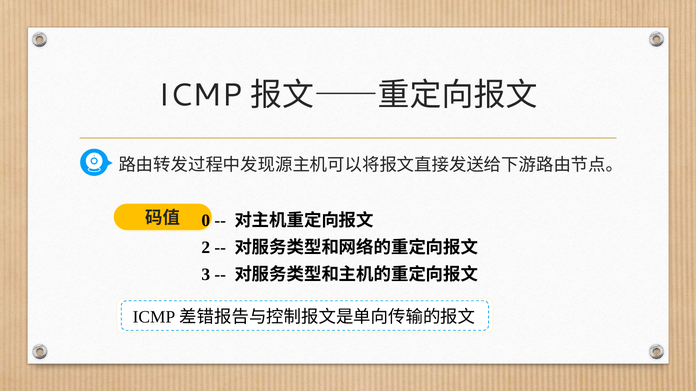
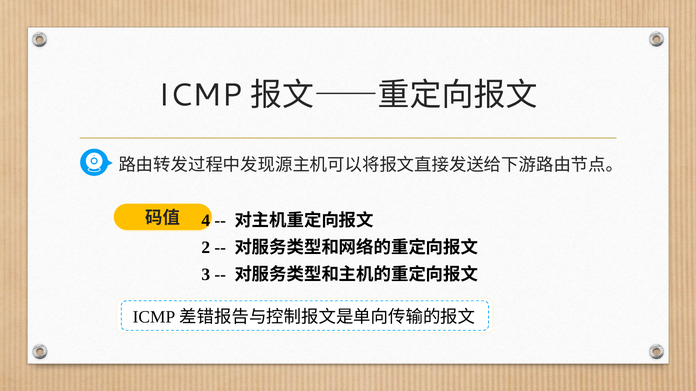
0: 0 -> 4 (206, 221)
